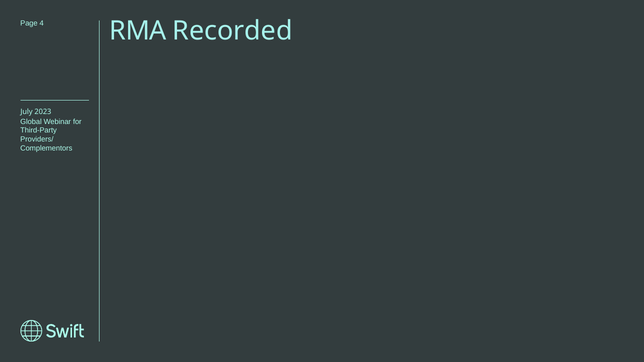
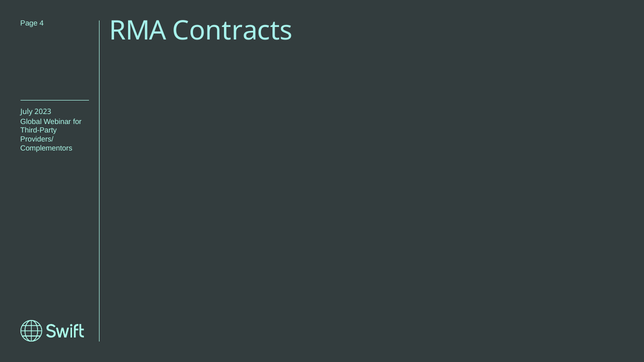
Recorded: Recorded -> Contracts (233, 31)
